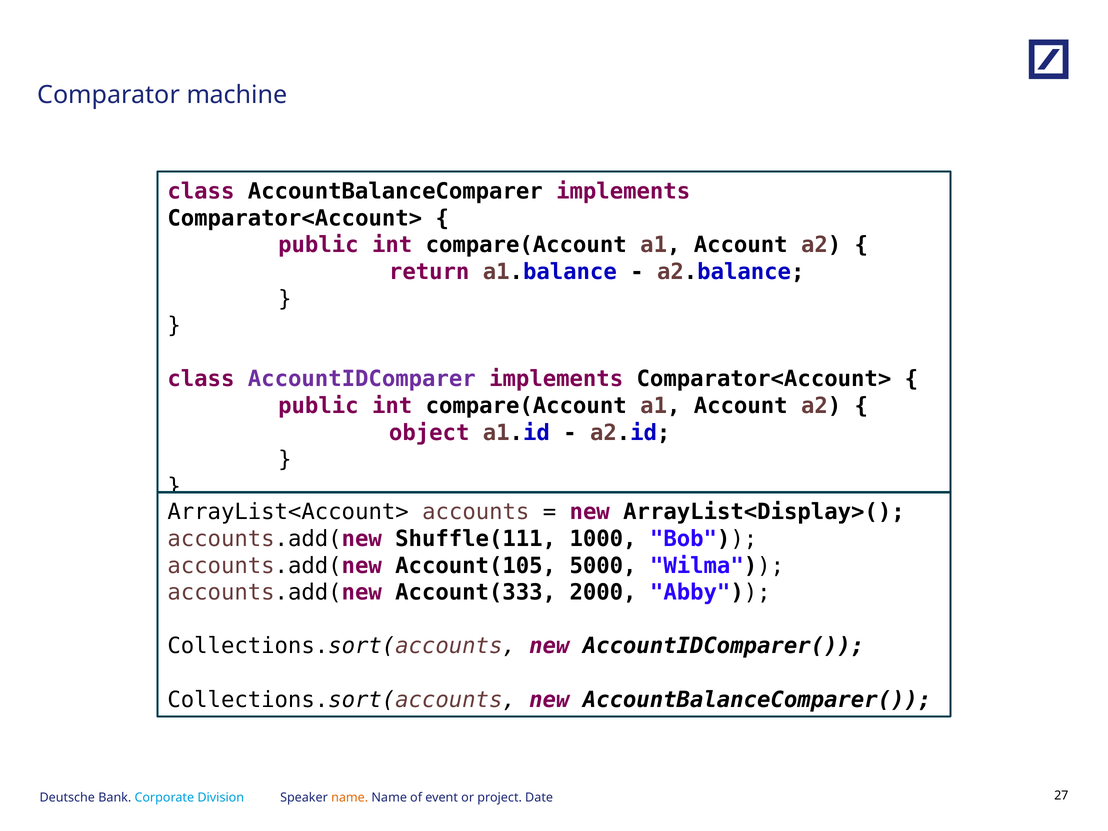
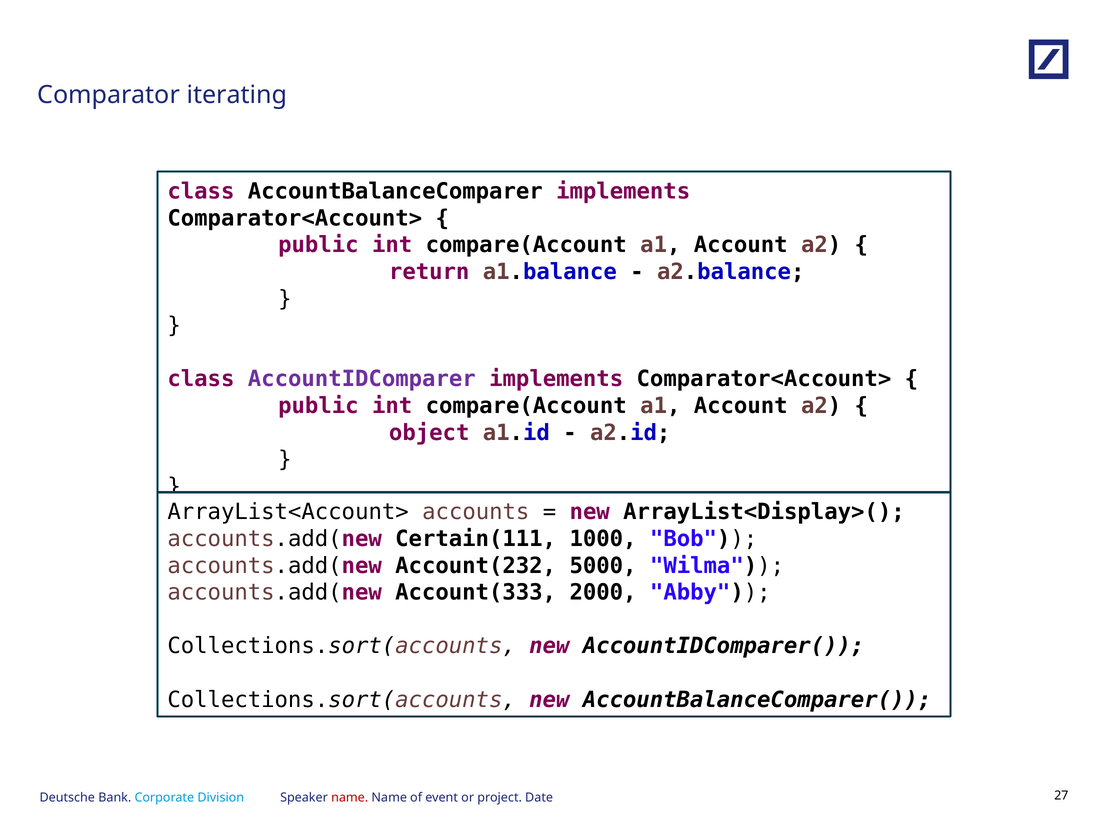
machine: machine -> iterating (237, 95)
Shuffle(111: Shuffle(111 -> Certain(111 (476, 539)
Account(105: Account(105 -> Account(232 (476, 566)
name colour: orange -> red (350, 797)
